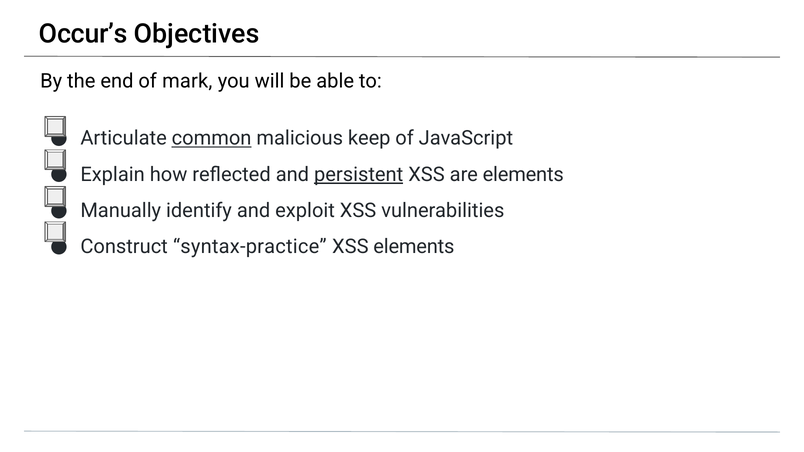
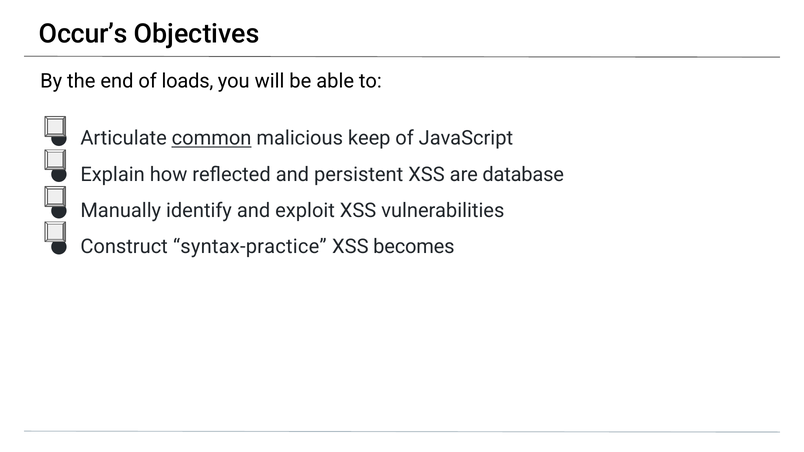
mark: mark -> loads (187, 81)
persistent underline: present -> none (359, 175)
are elements: elements -> database (523, 175)
XSS elements: elements -> becomes (414, 247)
